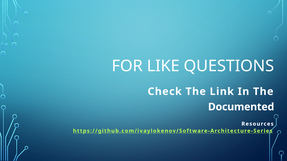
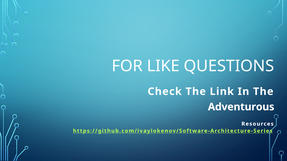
Documented: Documented -> Adventurous (241, 107)
